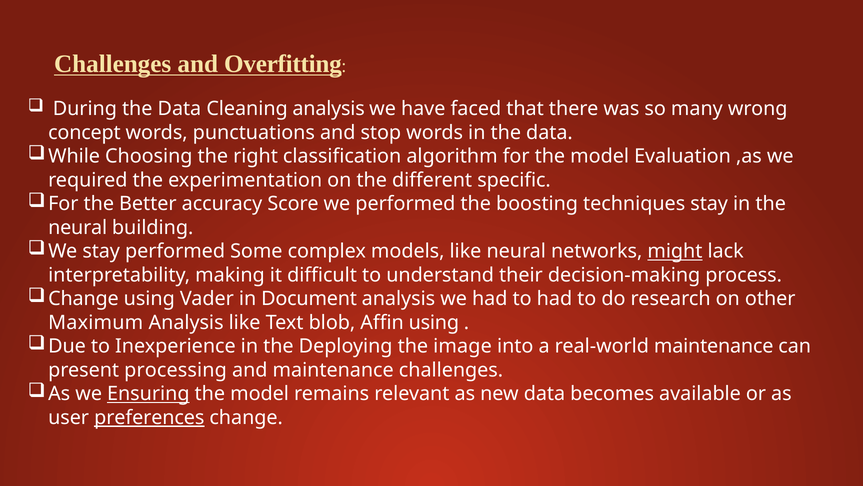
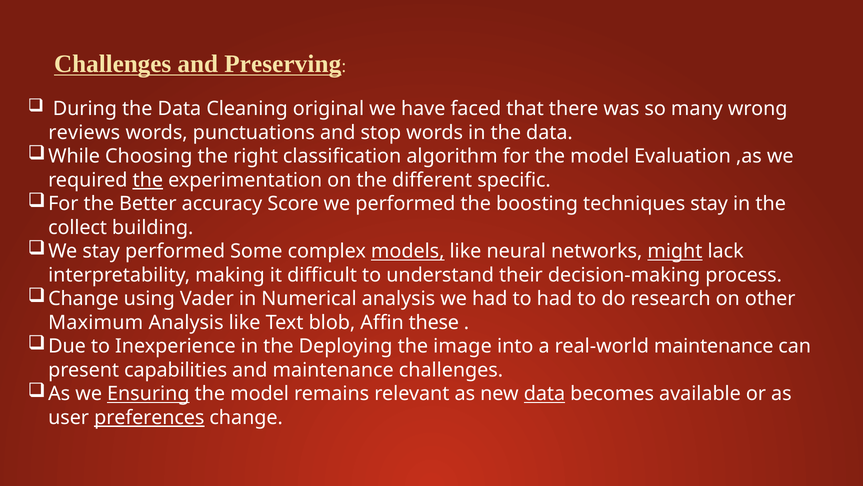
Overfitting: Overfitting -> Preserving (283, 64)
Cleaning analysis: analysis -> original (328, 109)
concept: concept -> reviews (84, 133)
the underline: none -> present (148, 180)
neural: neural -> collect (78, 227)
models underline: none -> present (408, 251)
Document: Document -> Numerical (309, 299)
Affin using: using -> these (434, 322)
processing: processing -> capabilities (176, 370)
data underline: none -> present (544, 393)
